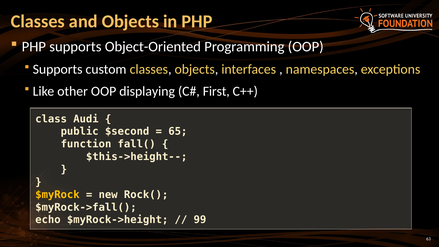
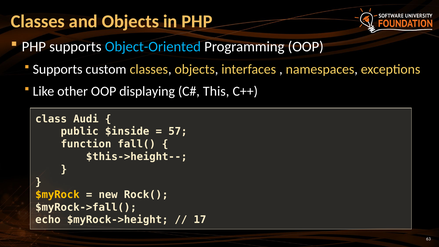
Object-Oriented colour: white -> light blue (153, 47)
First: First -> This (216, 91)
$second: $second -> $inside (127, 132)
65: 65 -> 57 (178, 132)
99: 99 -> 17 (200, 220)
